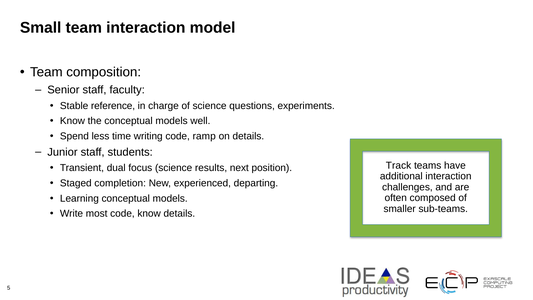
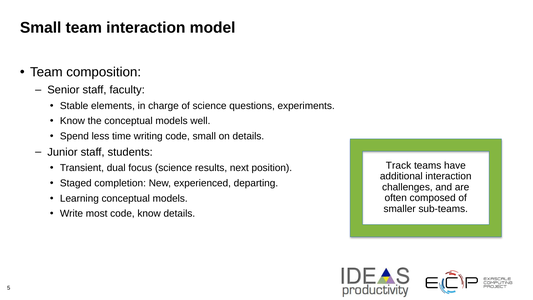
reference: reference -> elements (113, 106)
code ramp: ramp -> small (204, 136)
